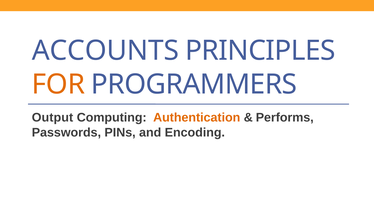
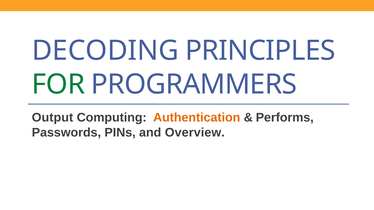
ACCOUNTS: ACCOUNTS -> DECODING (105, 51)
FOR colour: orange -> green (58, 84)
Encoding: Encoding -> Overview (195, 133)
